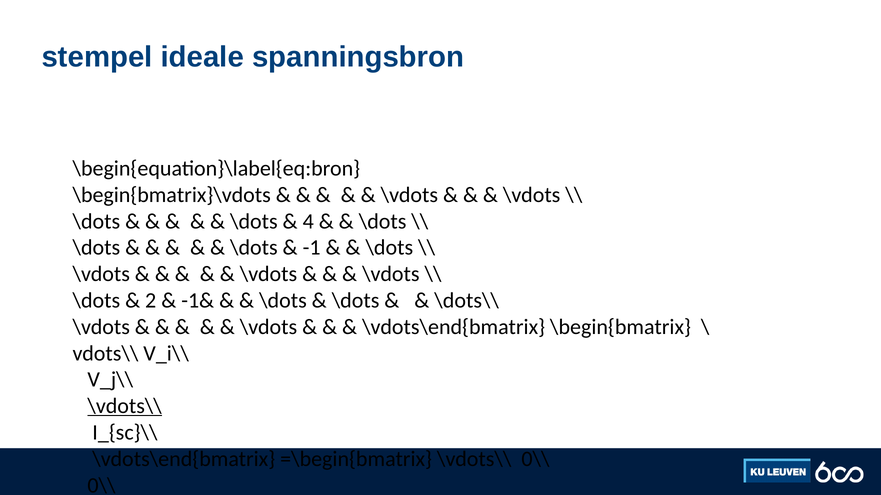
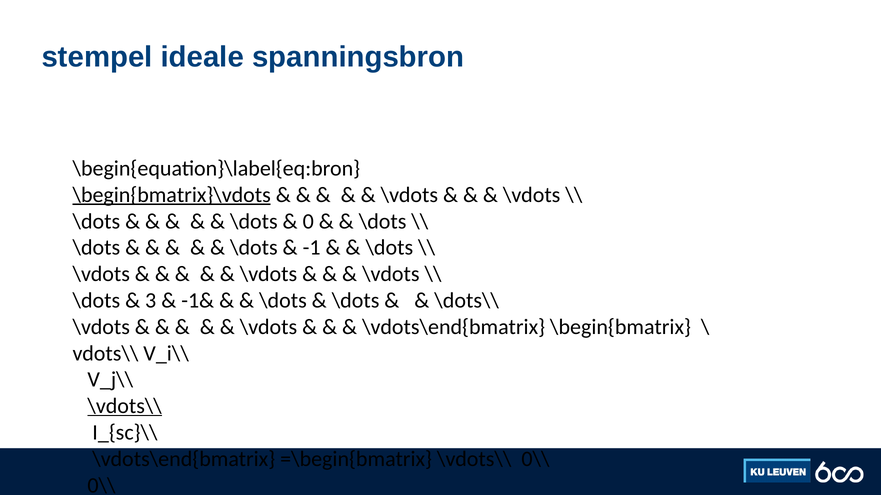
\begin{bmatrix}\vdots underline: none -> present (172, 195)
4: 4 -> 0 (308, 221)
2: 2 -> 3 (151, 301)
